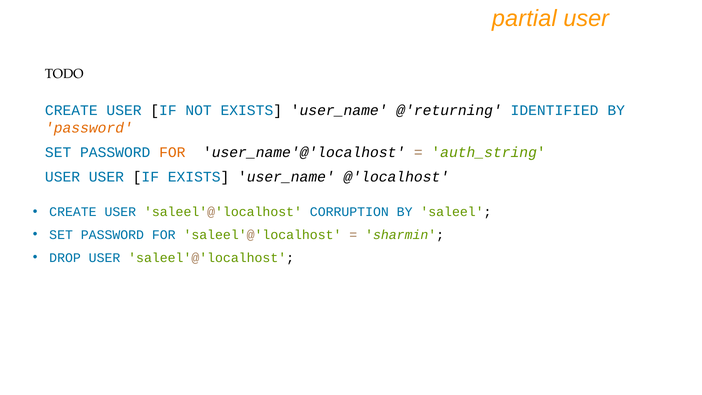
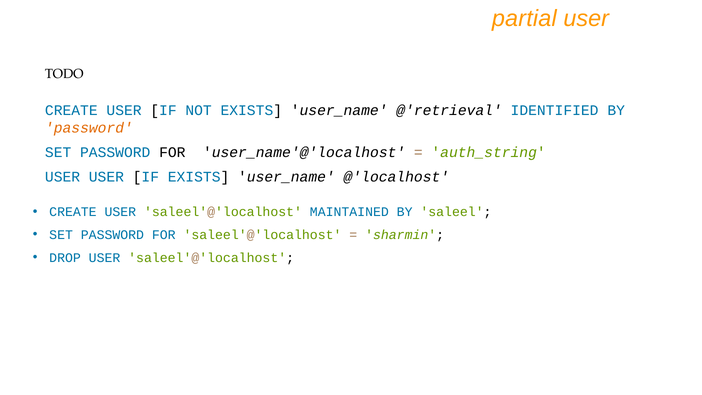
@'returning: @'returning -> @'retrieval (449, 110)
FOR colour: orange -> black (172, 152)
CORRUPTION: CORRUPTION -> MAINTAINED (349, 212)
